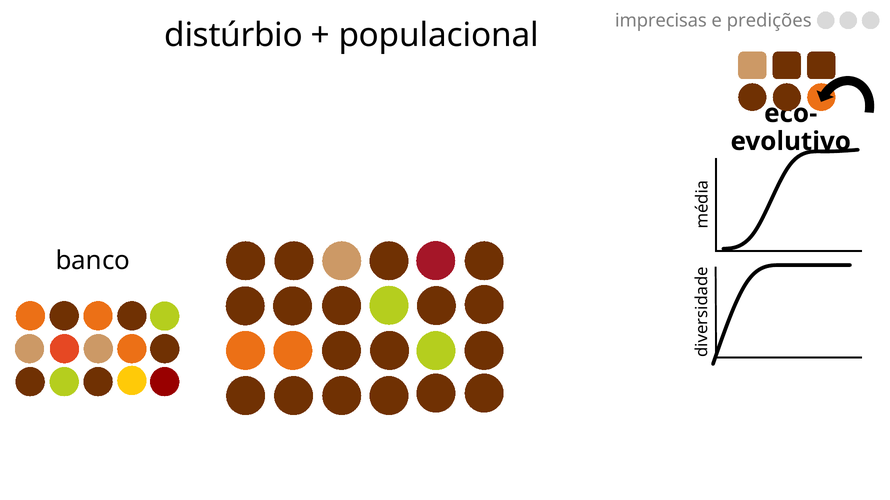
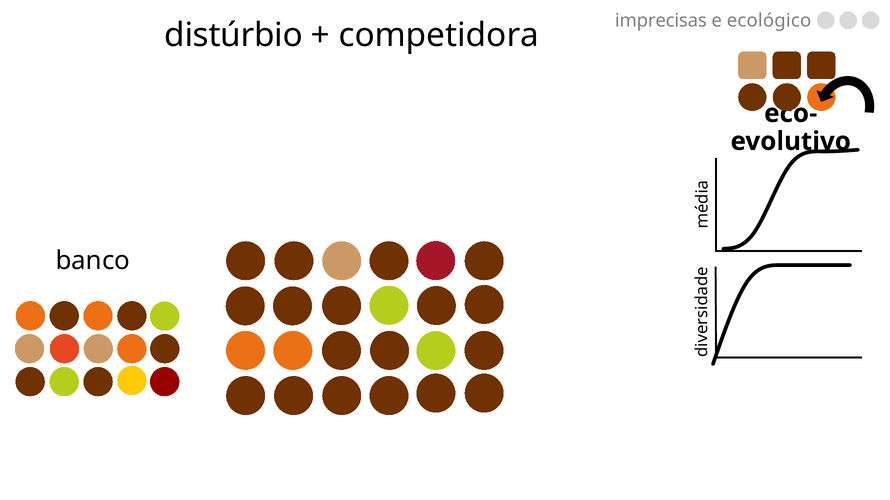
predições: predições -> ecológico (769, 21)
populacional: populacional -> competidora (439, 35)
